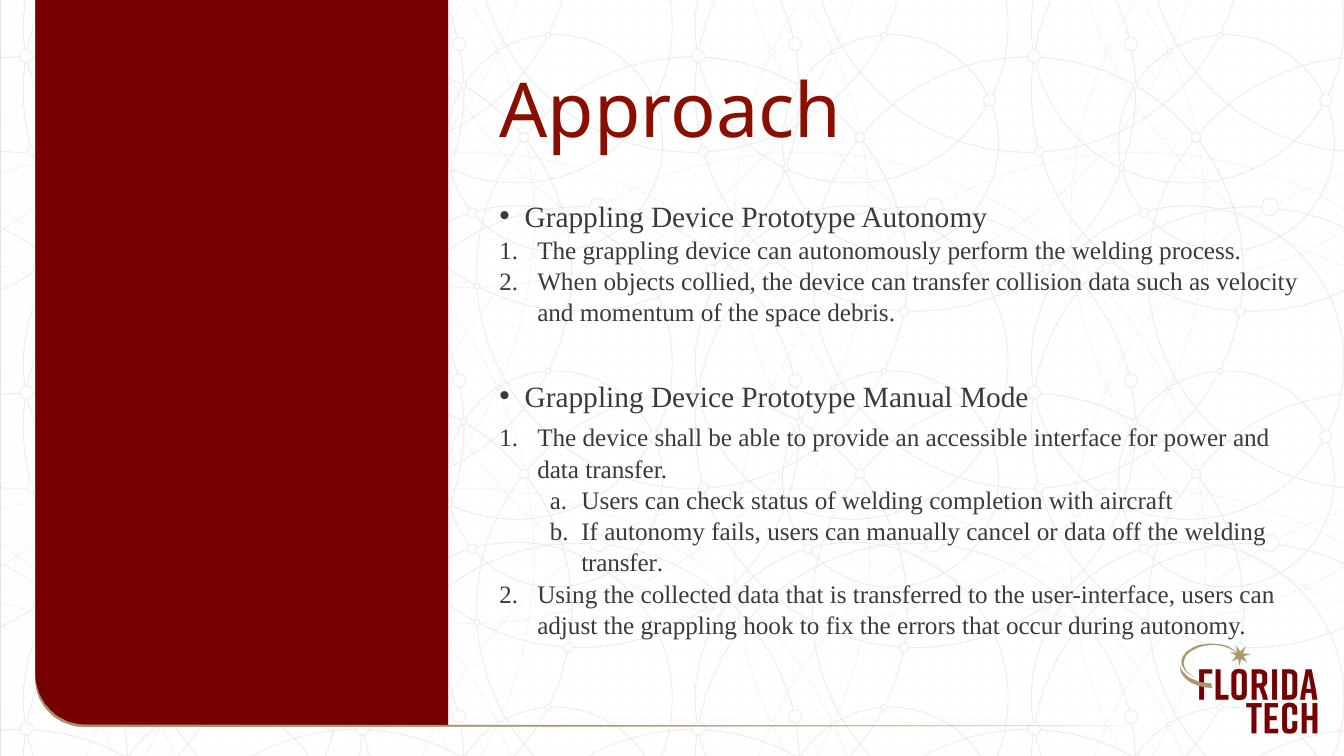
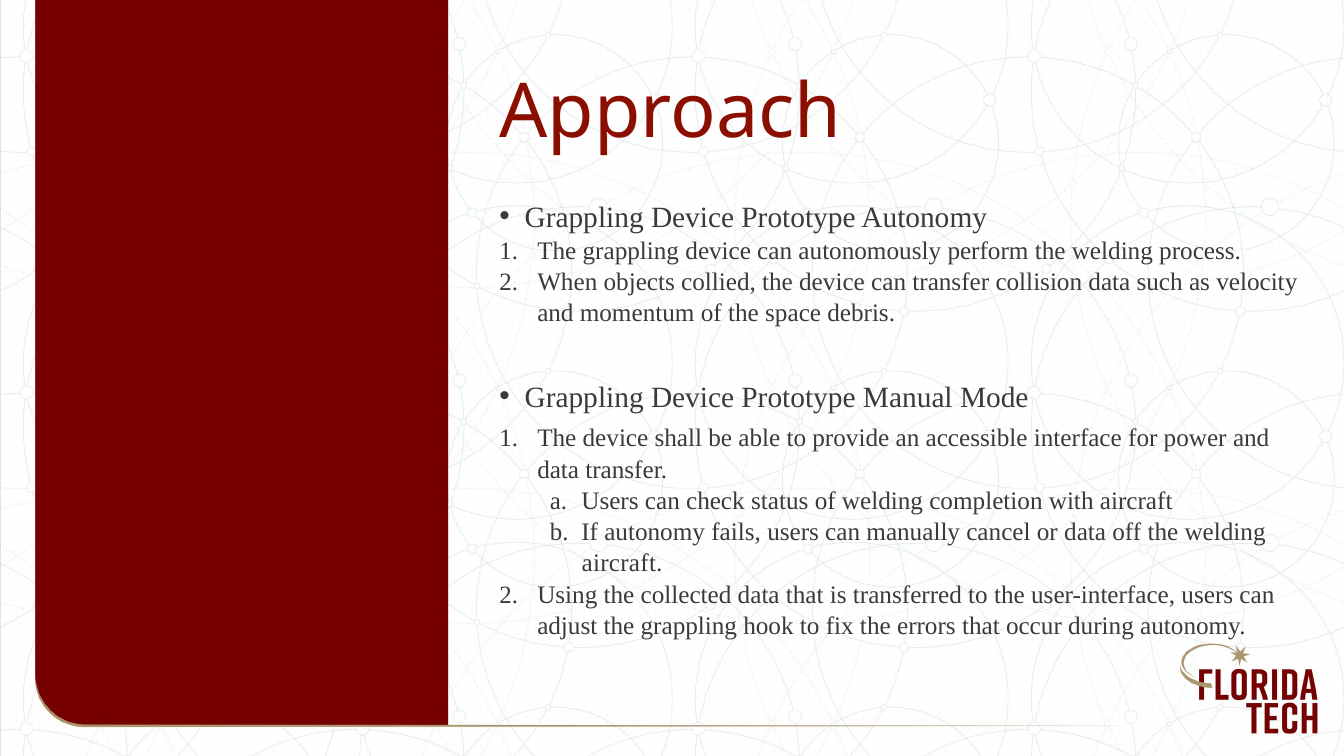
transfer: transfer -> aircraft (622, 564)
